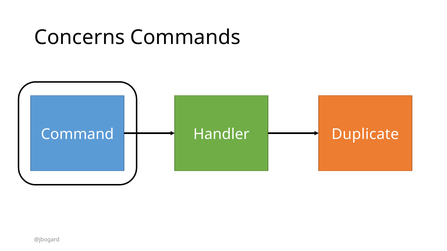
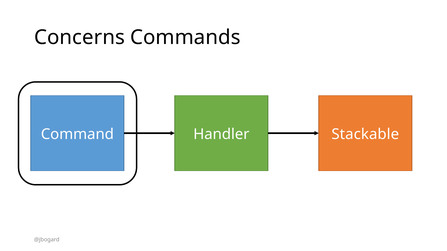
Duplicate: Duplicate -> Stackable (365, 134)
